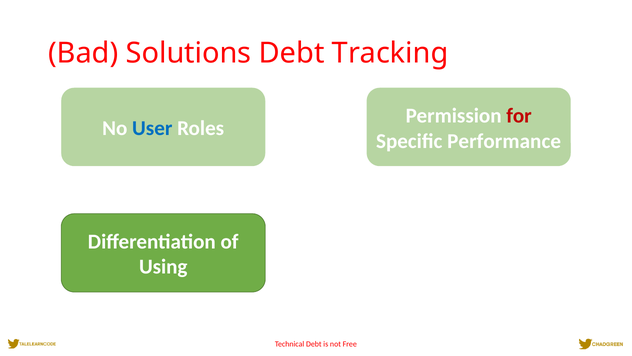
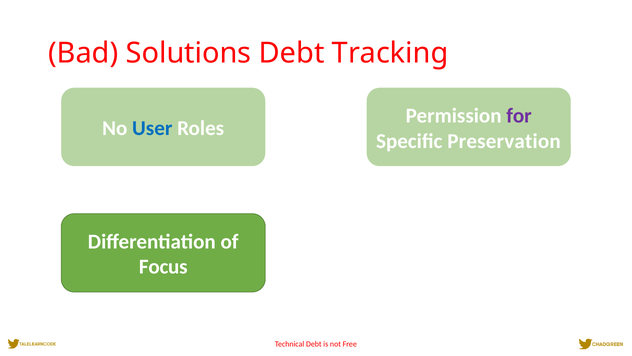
for colour: red -> purple (519, 116)
Performance: Performance -> Preservation (504, 141)
Using: Using -> Focus (163, 267)
